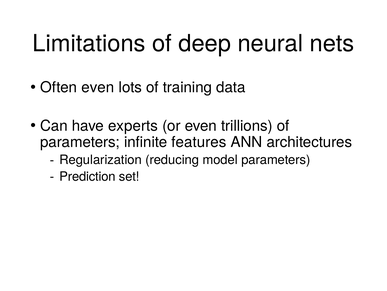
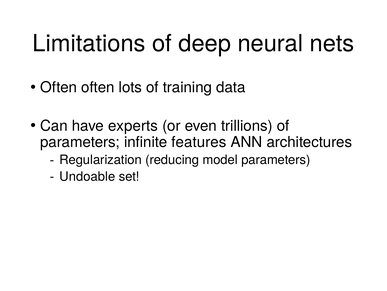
Often even: even -> often (98, 87)
Prediction: Prediction -> Undoable (87, 176)
